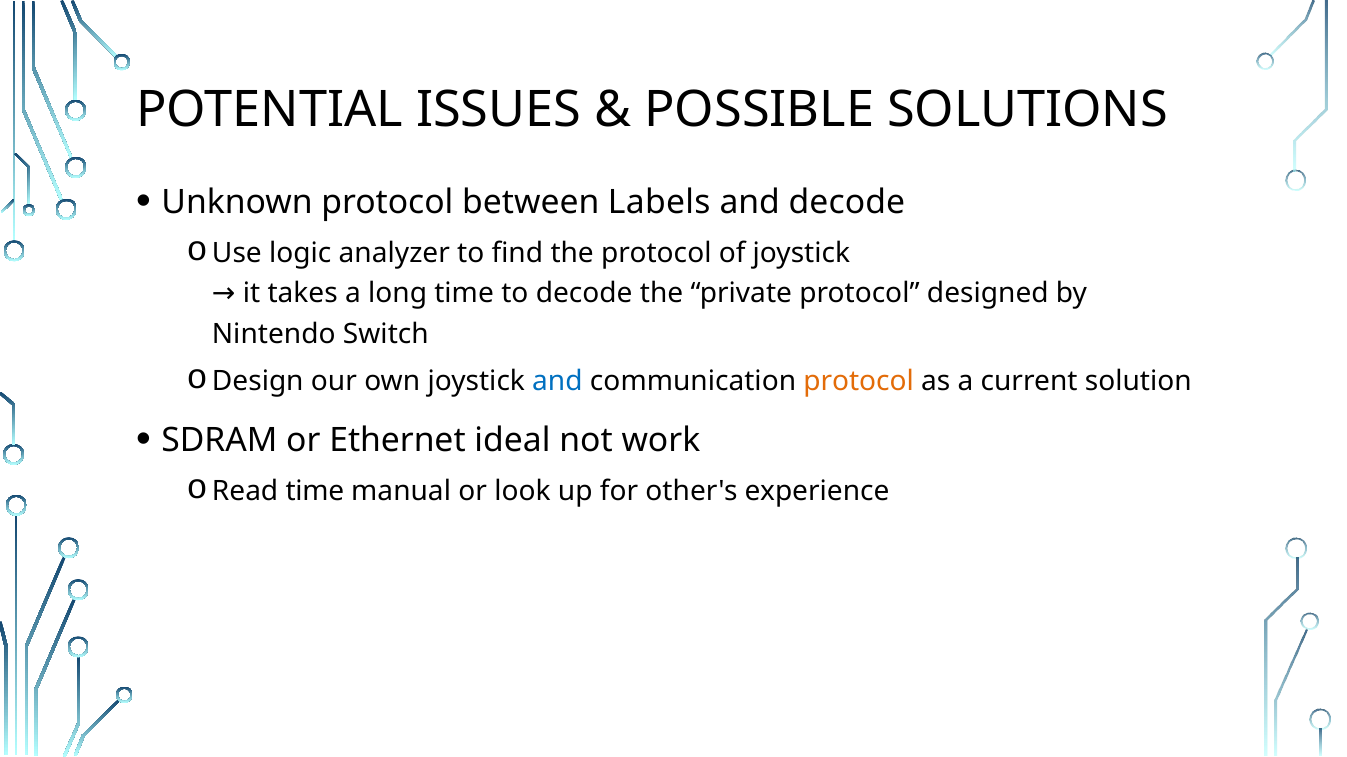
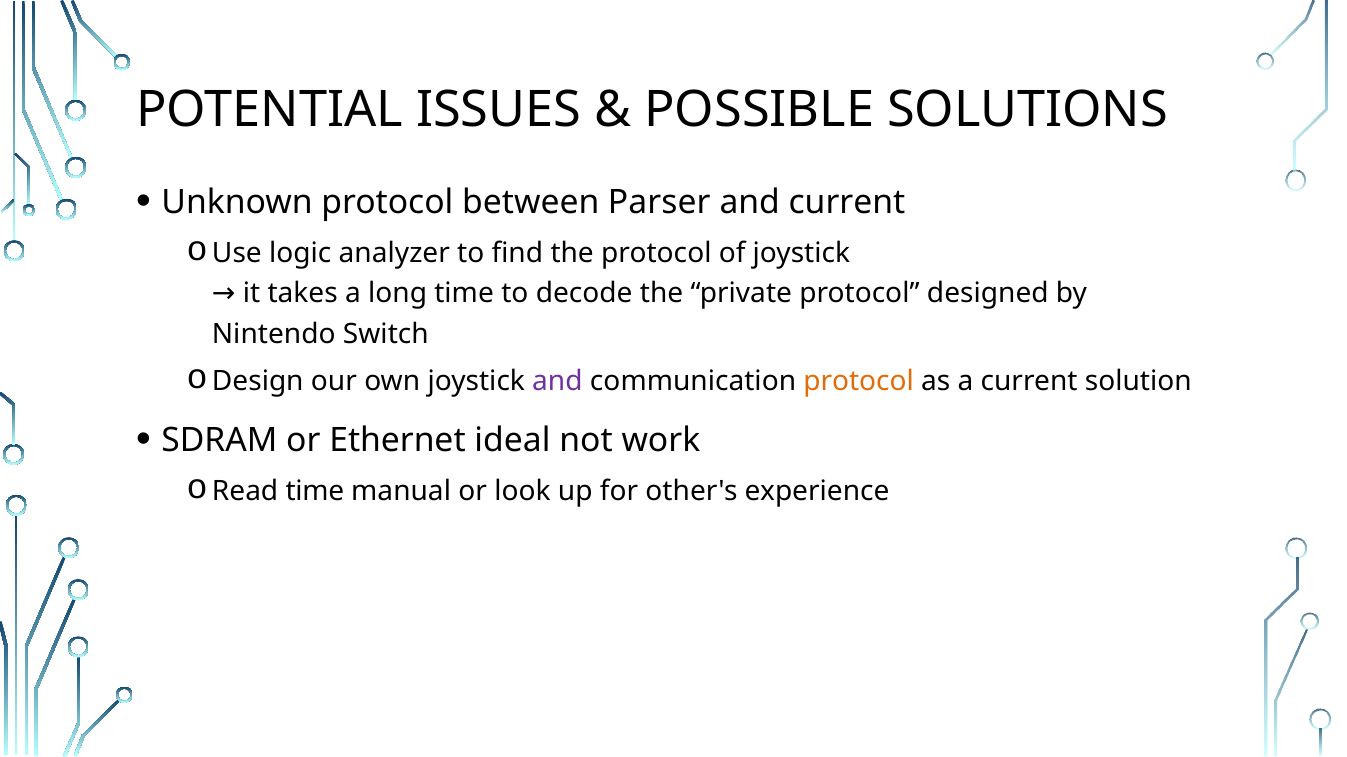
Labels: Labels -> Parser (659, 203)
and decode: decode -> current (847, 203)
and colour: blue -> purple (557, 382)
